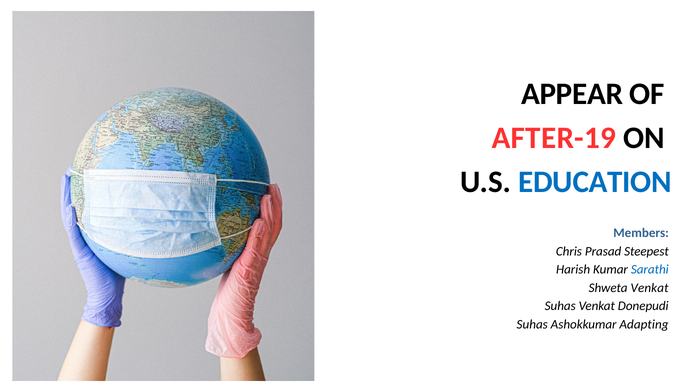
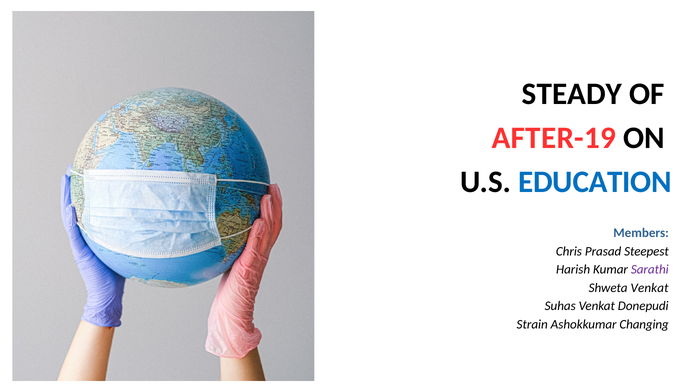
APPEAR: APPEAR -> STEADY (572, 94)
Sarathi colour: blue -> purple (650, 269)
Suhas: Suhas -> Strain (532, 324)
Adapting: Adapting -> Changing (644, 324)
